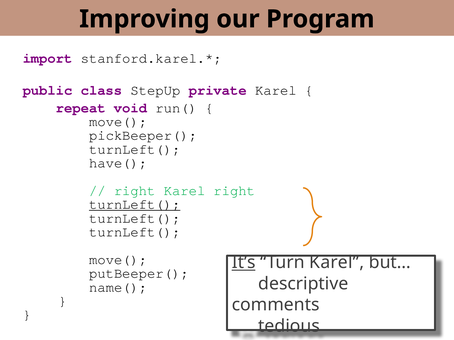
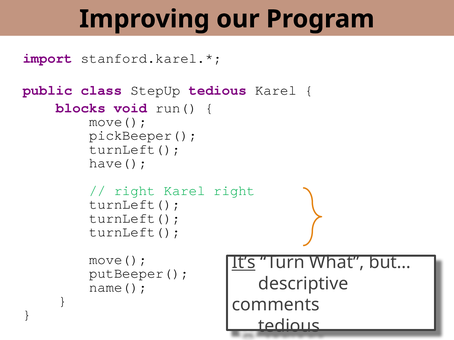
StepUp private: private -> tedious (218, 90)
repeat: repeat -> blocks (81, 108)
turnLeft( underline: present -> none (135, 205)
Turn Karel: Karel -> What (337, 263)
